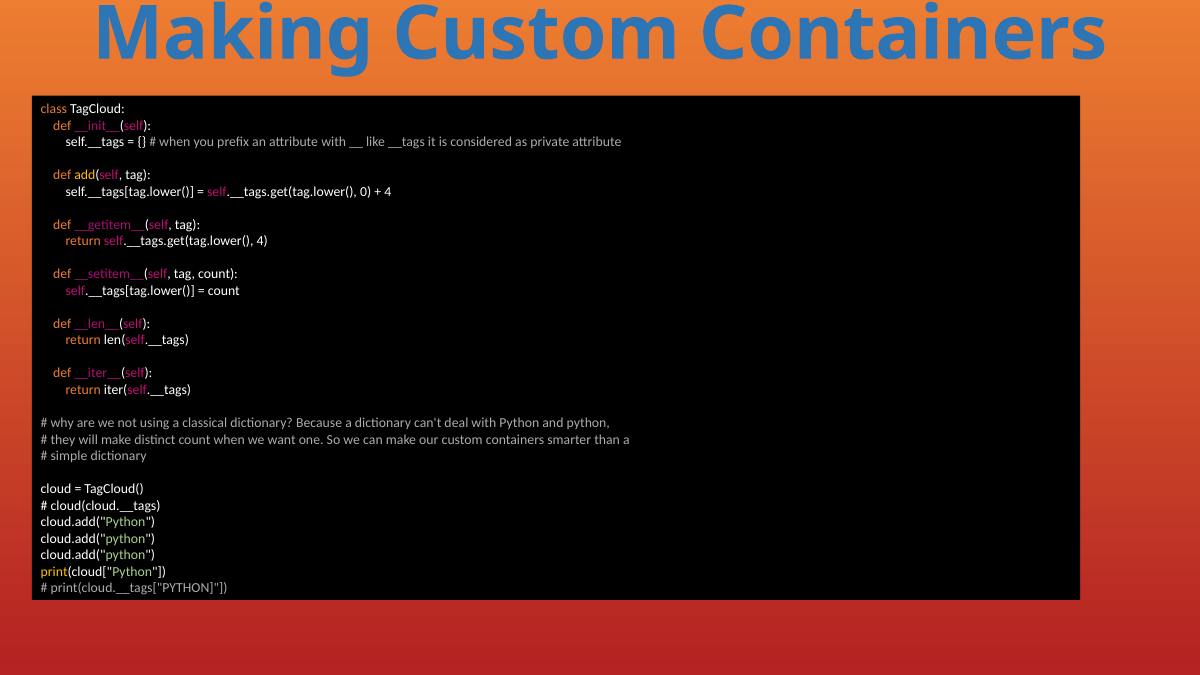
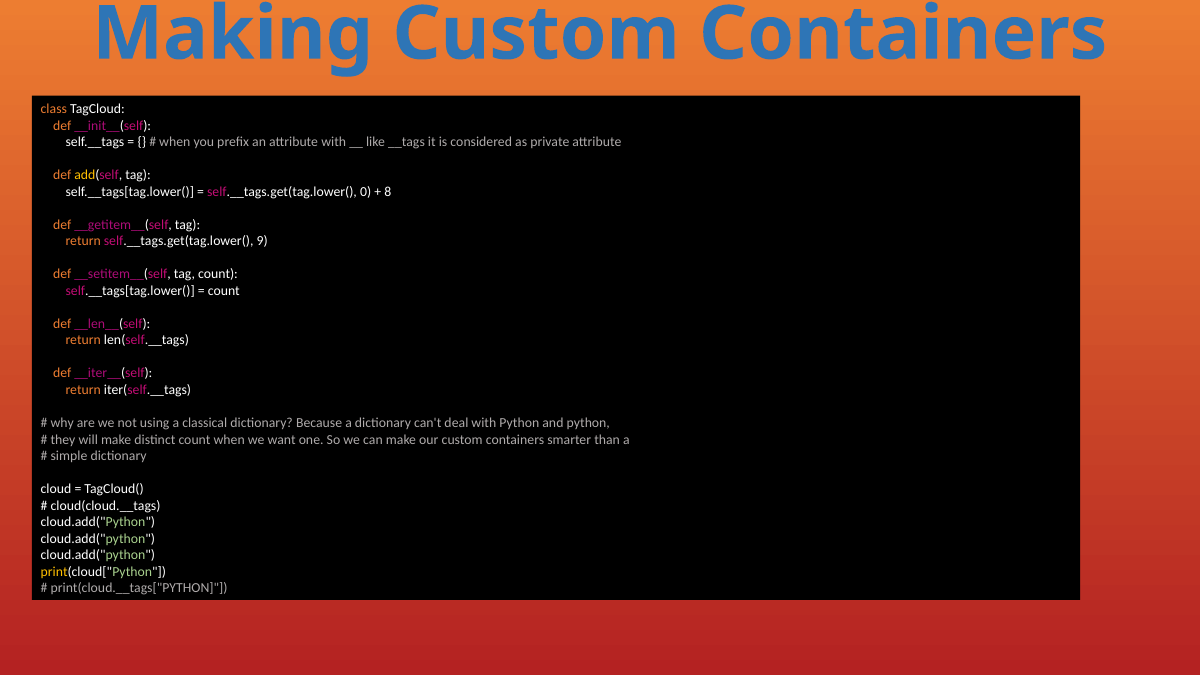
4: 4 -> 8 (388, 192)
self.__tags.get(tag.lower( 4: 4 -> 9 (262, 241)
